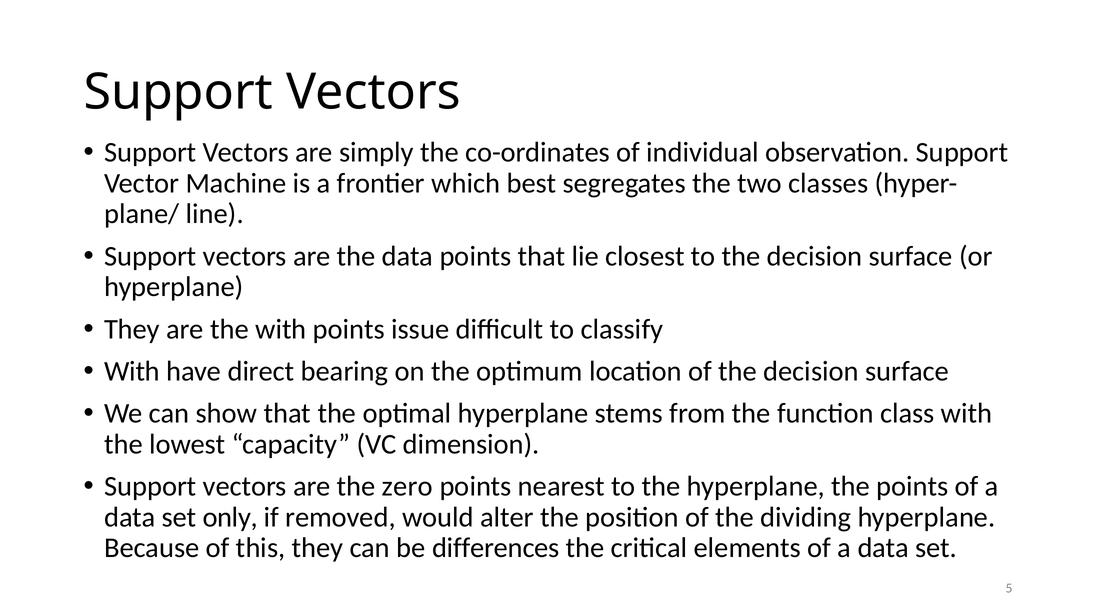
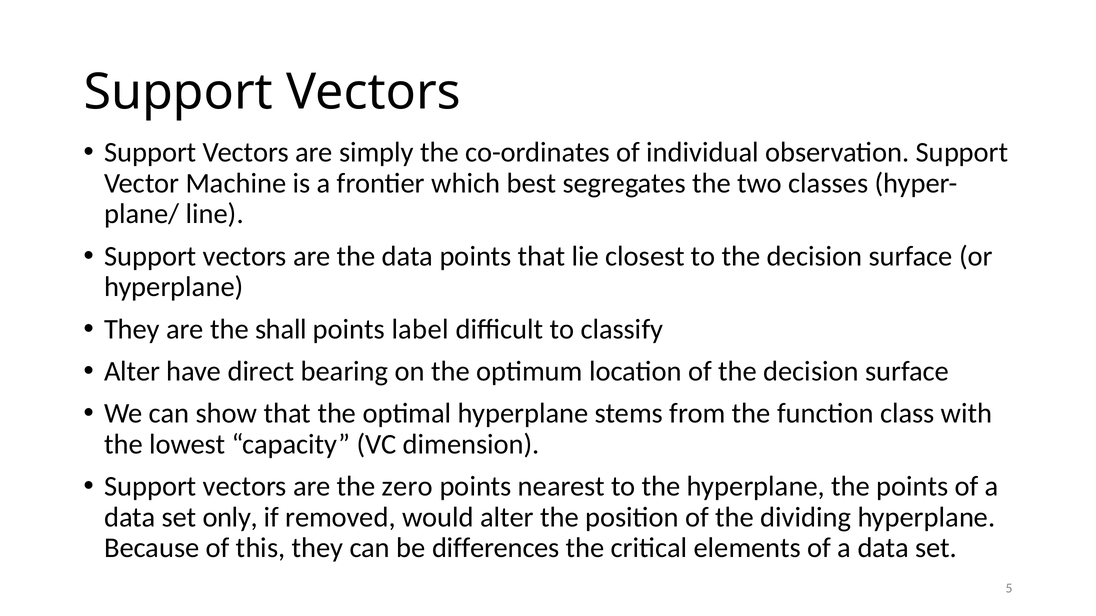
the with: with -> shall (281, 329)
issue: issue -> label (420, 329)
With: With -> Alter (132, 372)
